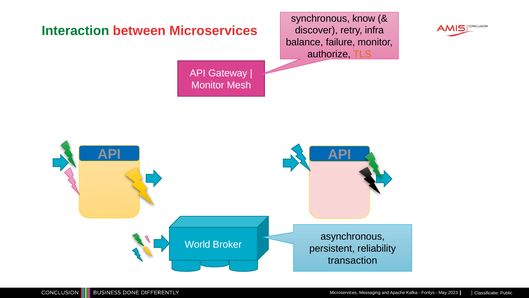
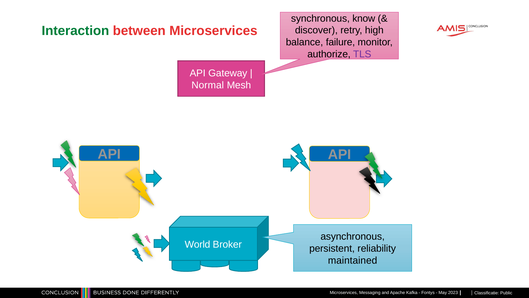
infra: infra -> high (374, 30)
TLS colour: orange -> purple (362, 54)
Monitor: Monitor -> Normal (208, 85)
transaction: transaction -> maintained (353, 260)
